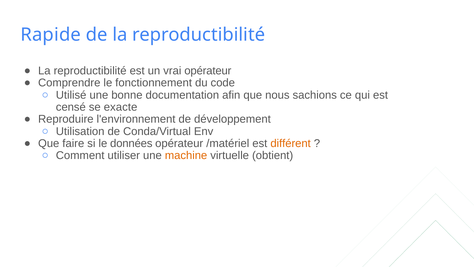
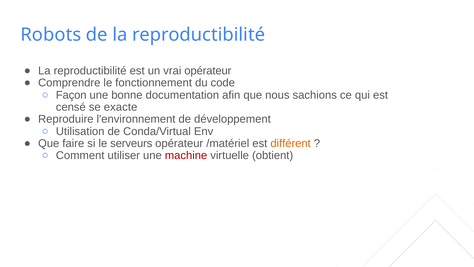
Rapide: Rapide -> Robots (51, 35)
Utilisé: Utilisé -> Façon (71, 95)
données: données -> serveurs (131, 143)
machine colour: orange -> red (186, 155)
